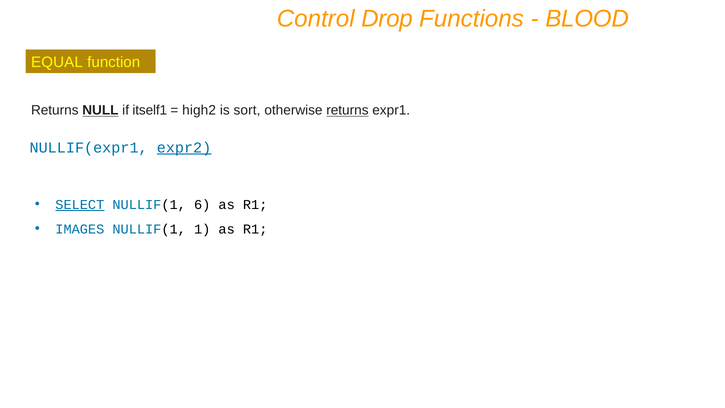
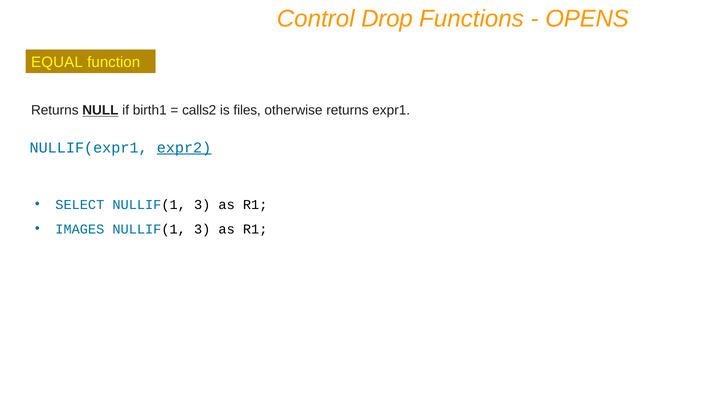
BLOOD: BLOOD -> OPENS (587, 19)
itself1: itself1 -> birth1 (150, 110)
high2: high2 -> calls2 (199, 110)
sort: sort -> files (247, 110)
returns underline: present -> none (347, 110)
SELECT underline: present -> none (80, 204)
6: 6 -> 3 (202, 204)
1: 1 -> 3 (202, 229)
